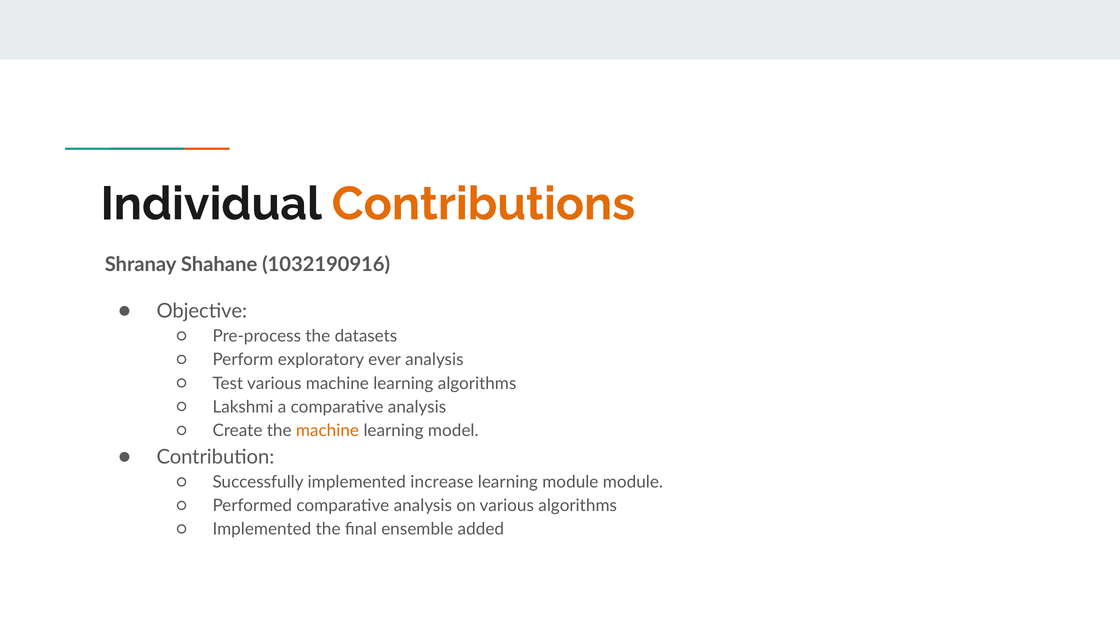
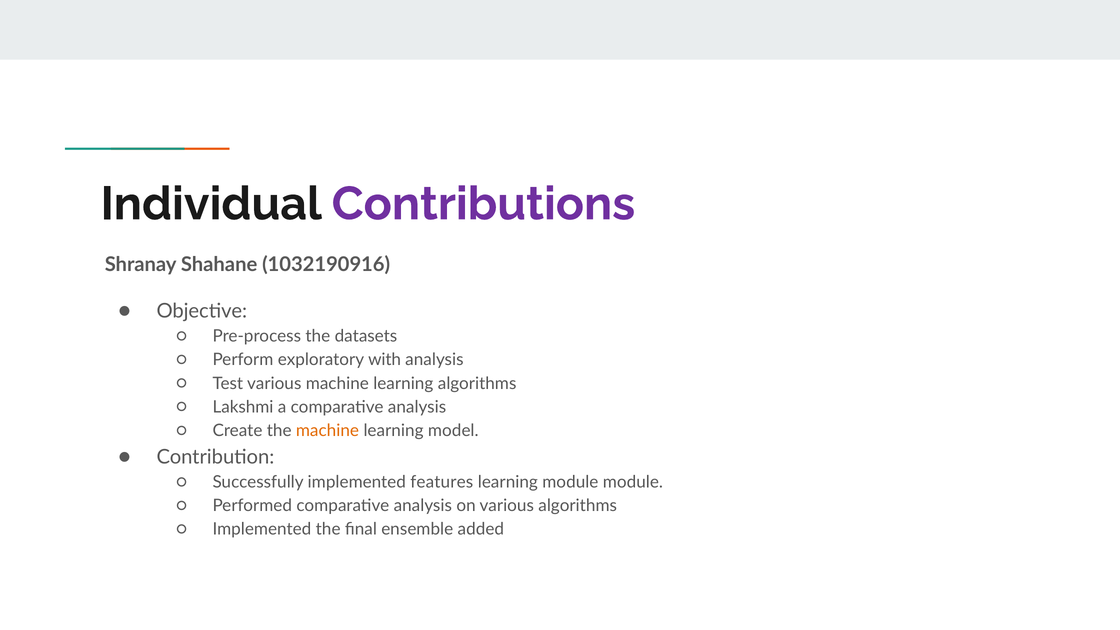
Contributions colour: orange -> purple (483, 204)
ever: ever -> with (385, 360)
increase: increase -> features (442, 482)
